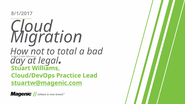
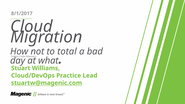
legal: legal -> what (48, 61)
